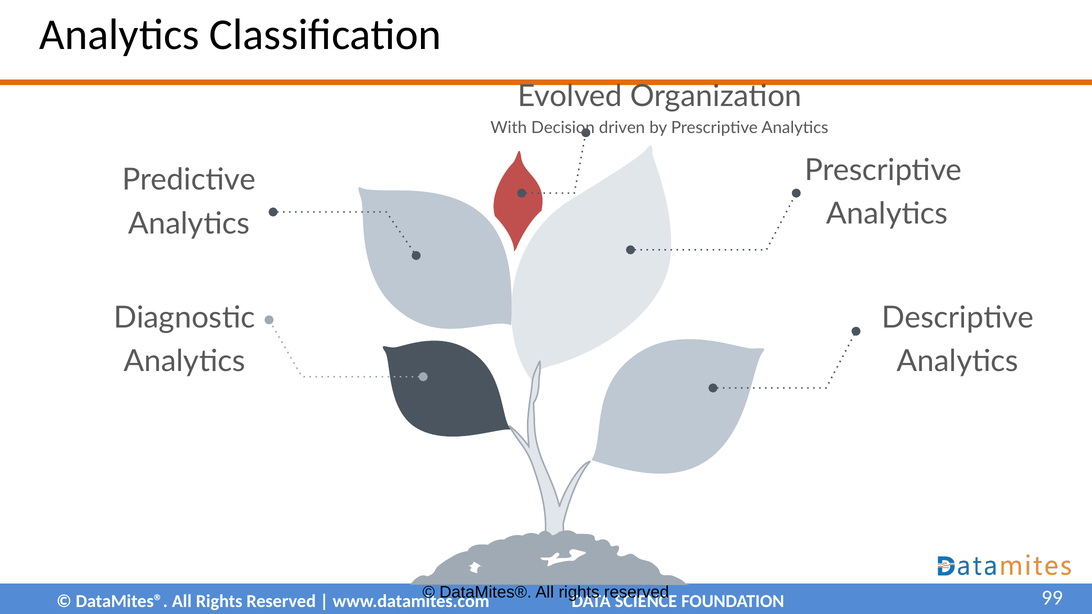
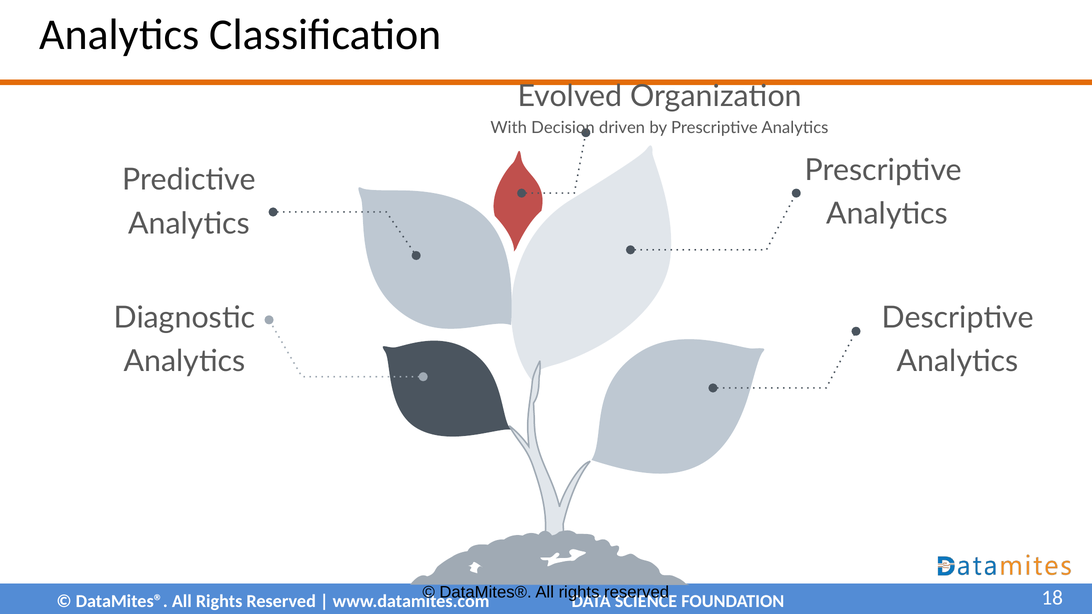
99: 99 -> 18 (1052, 598)
